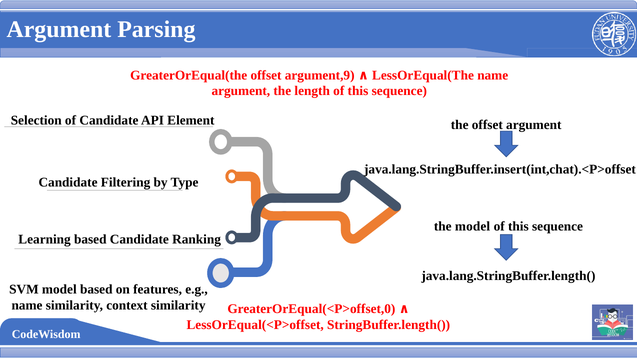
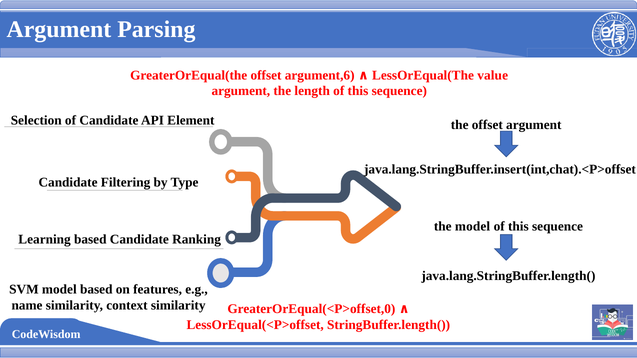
argument,9: argument,9 -> argument,6 (320, 75)
LessOrEqual(The name: name -> value (493, 75)
